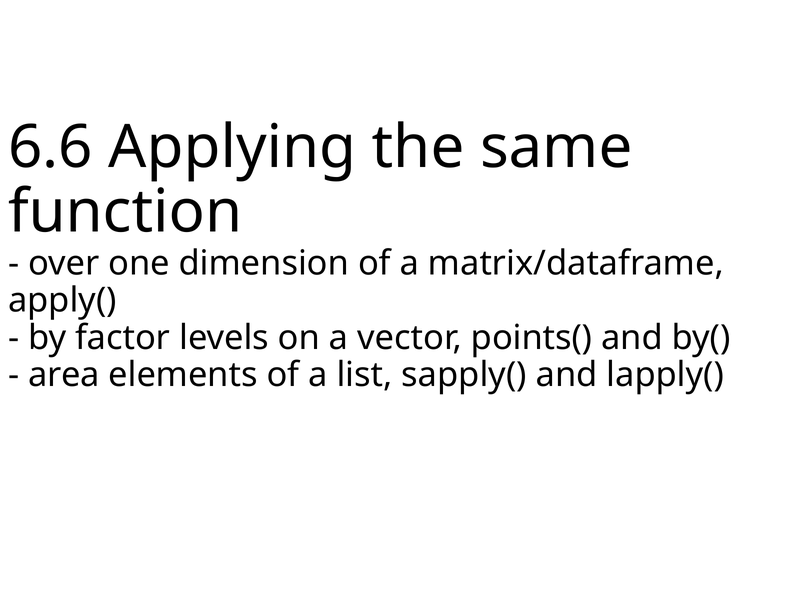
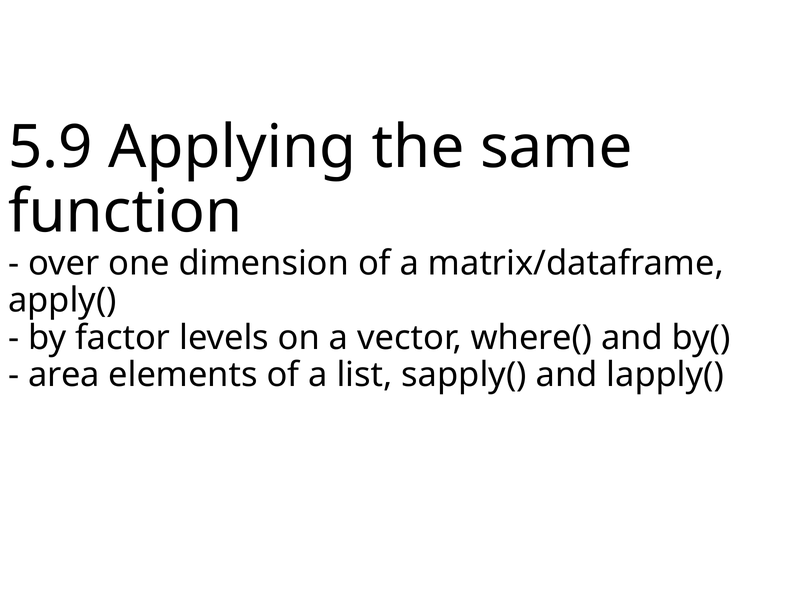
6.6: 6.6 -> 5.9 (50, 147)
points(: points( -> where( (532, 337)
